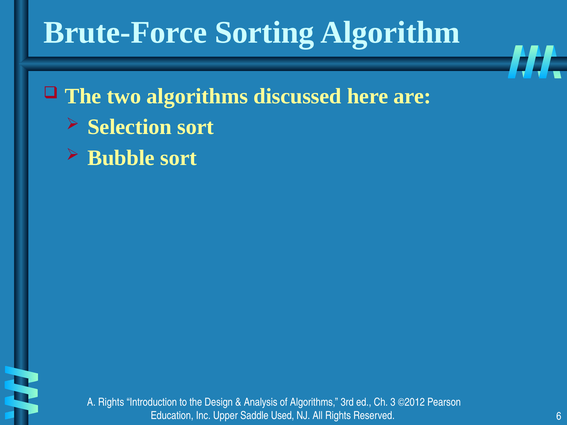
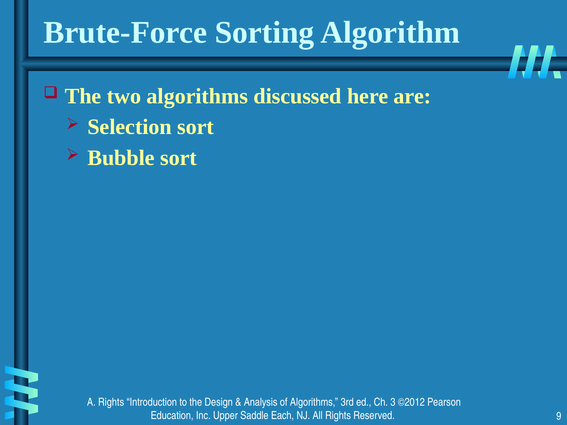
Used: Used -> Each (282, 416)
6: 6 -> 9 (559, 417)
